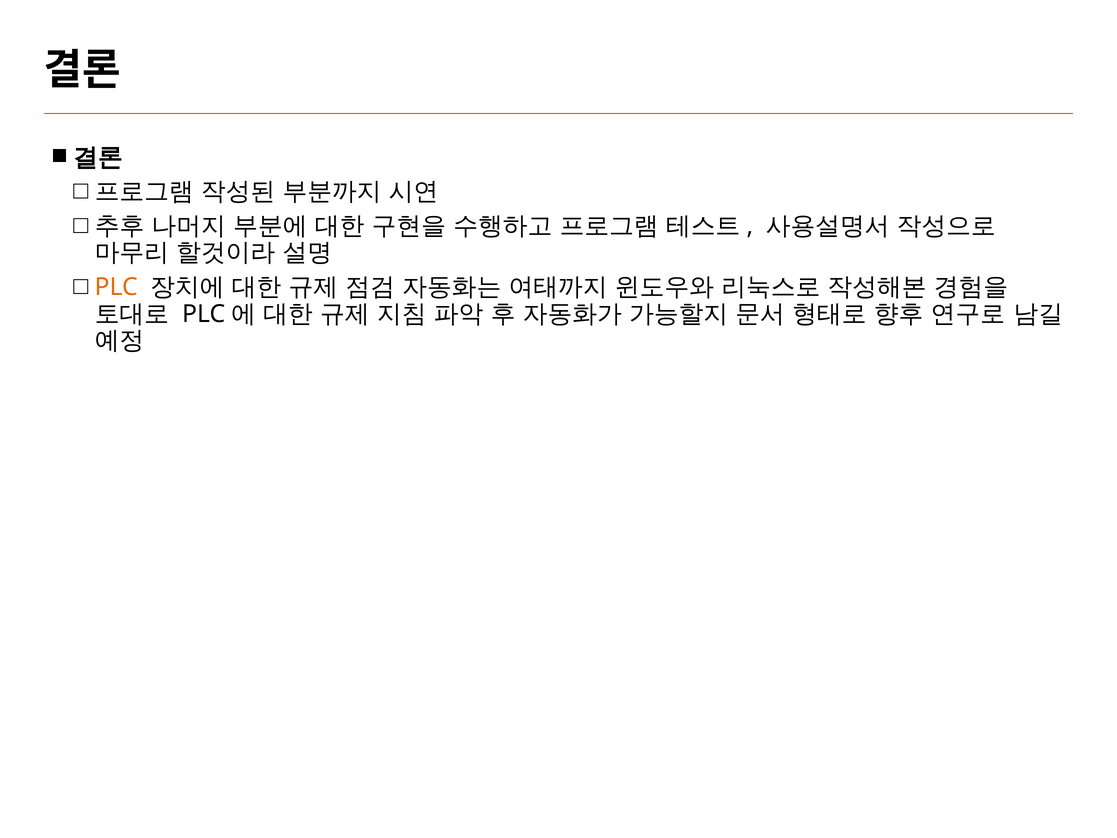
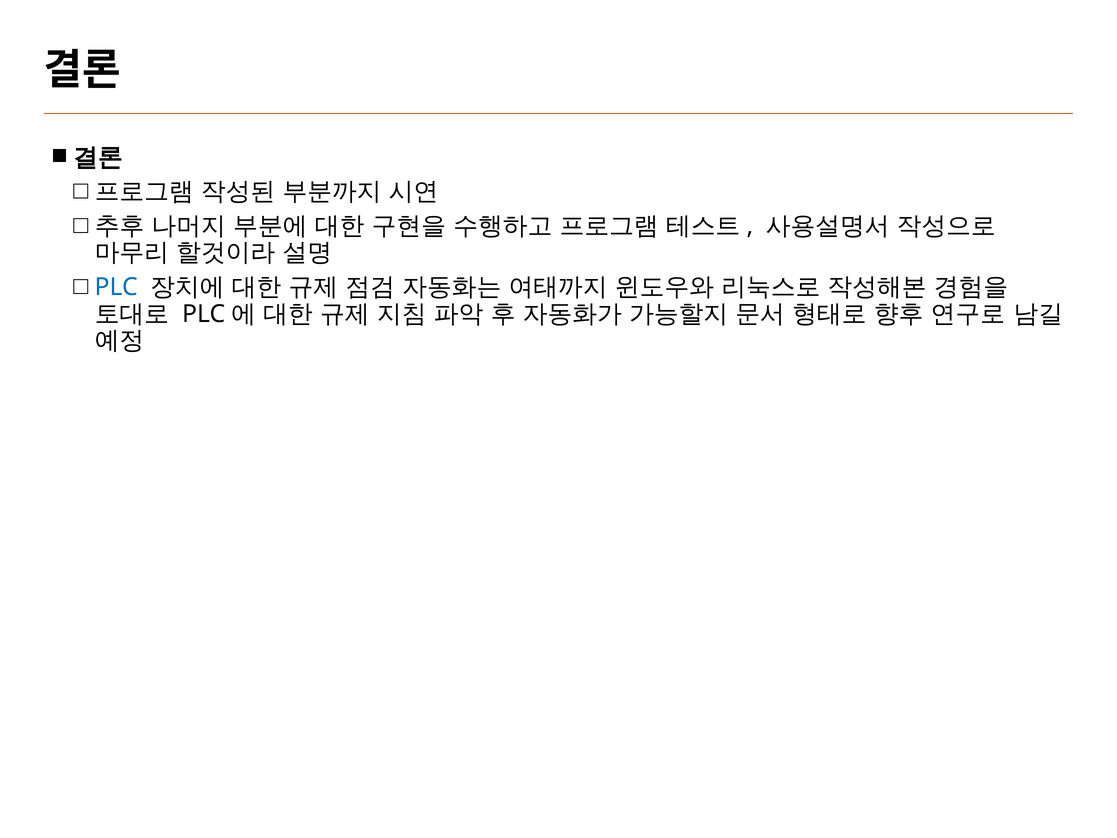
PLC colour: orange -> blue (116, 287)
